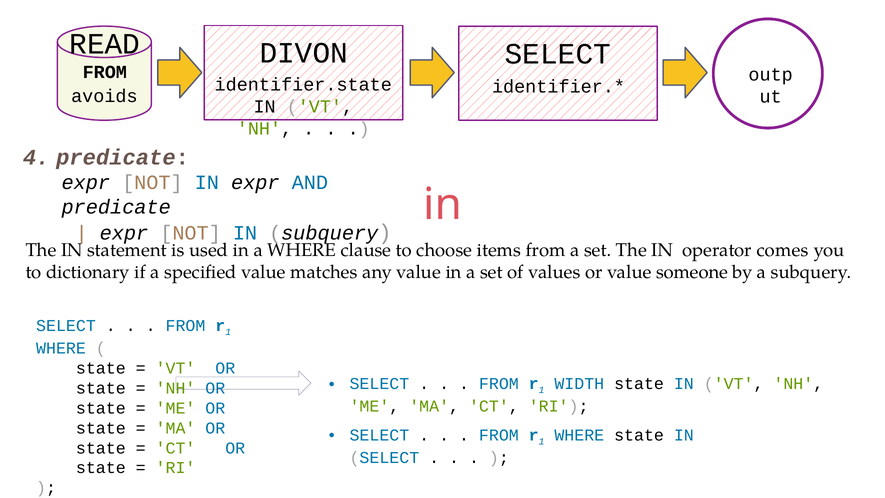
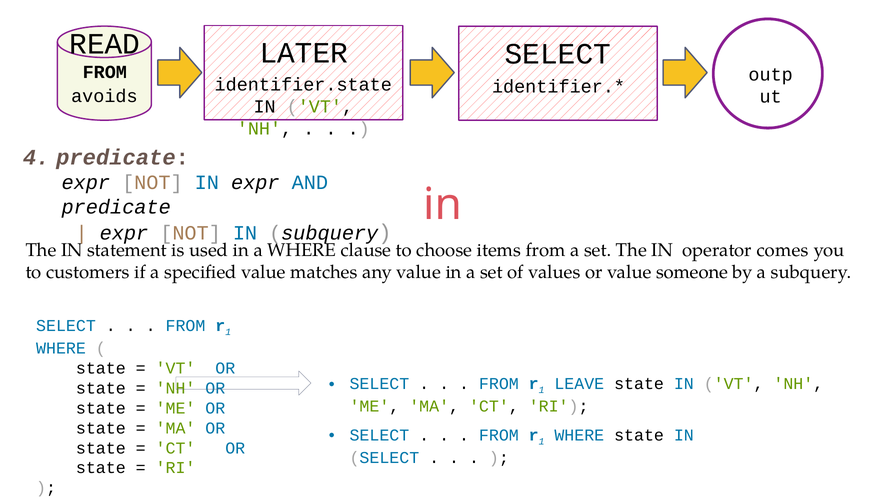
DIVON: DIVON -> LATER (304, 53)
dictionary: dictionary -> customers (88, 272)
WIDTH: WIDTH -> LEAVE (579, 383)
